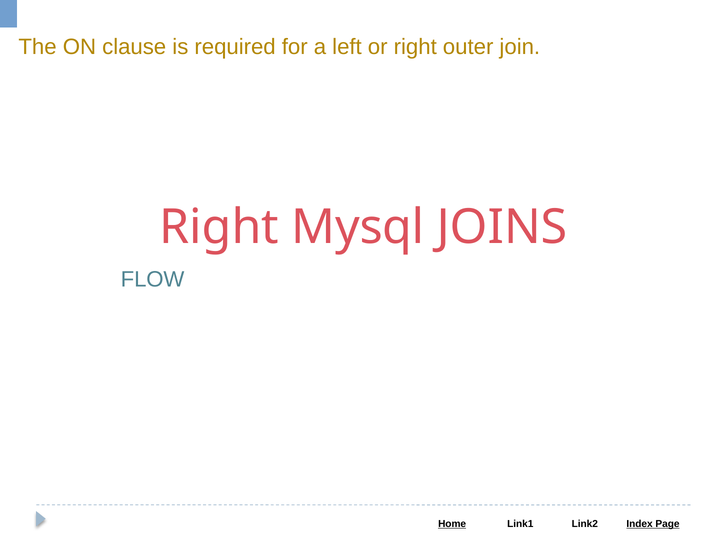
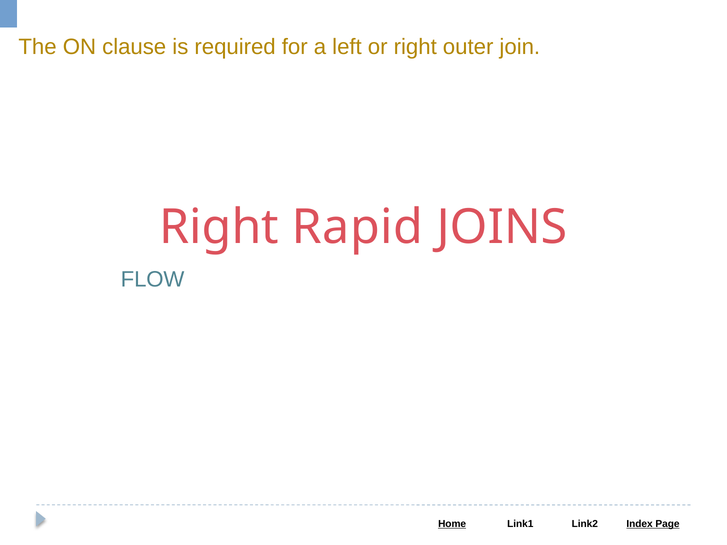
Mysql: Mysql -> Rapid (358, 227)
